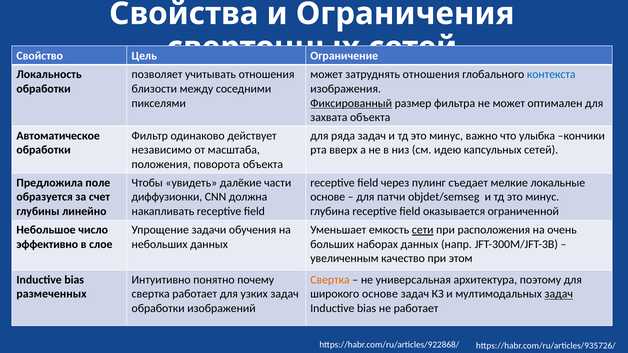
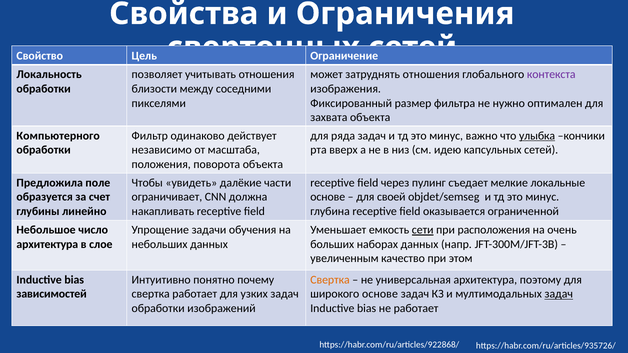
контекста colour: blue -> purple (551, 75)
Фиксированный underline: present -> none (351, 103)
не может: может -> нужно (509, 103)
Автоматическое: Автоматическое -> Компьютерного (58, 136)
улыбка underline: none -> present (537, 136)
диффузионки: диффузионки -> ограничивает (167, 197)
патчи: патчи -> своей (391, 197)
эффективно: эффективно -> архитектура (47, 244)
размеченных: размеченных -> зависимостей (52, 294)
